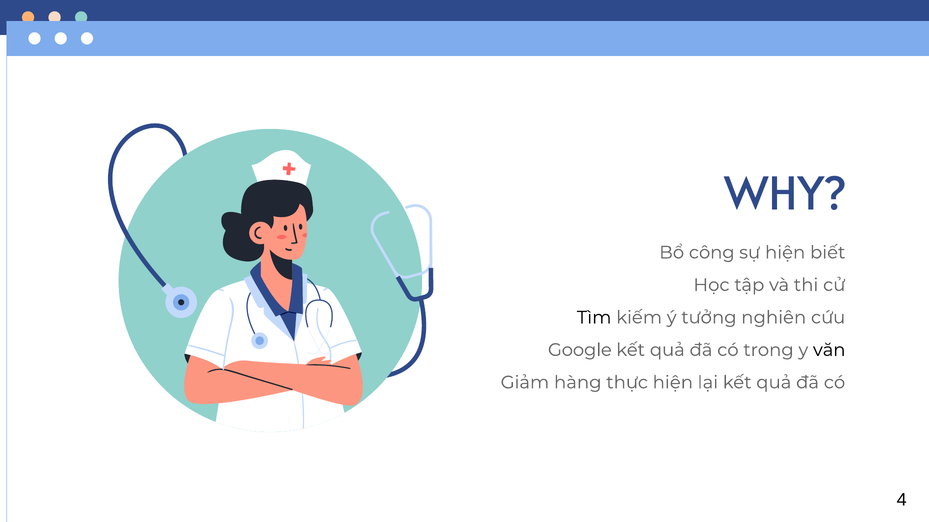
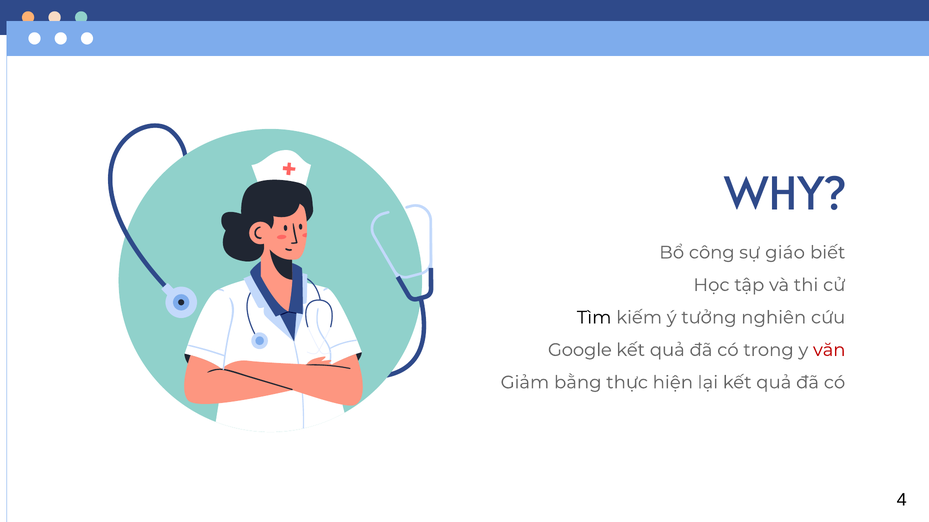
sự hiện: hiện -> giáo (785, 253)
văn colour: black -> red (829, 350)
hàng: hàng -> bằng (578, 383)
